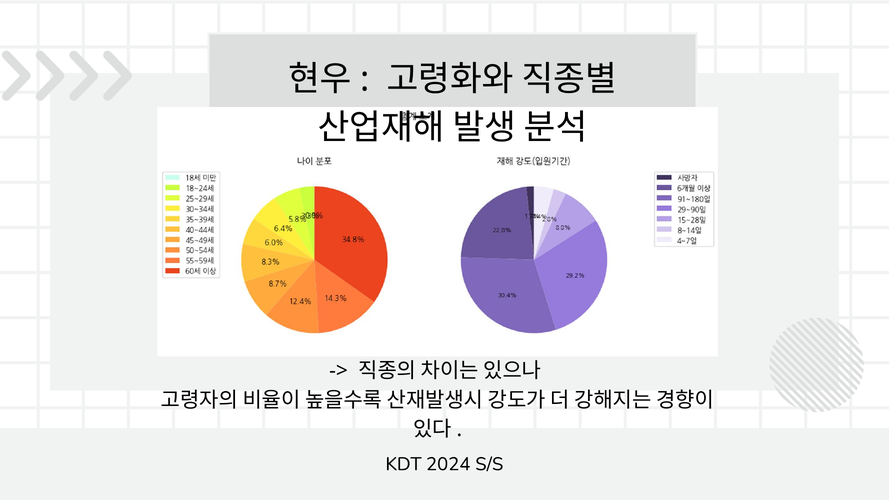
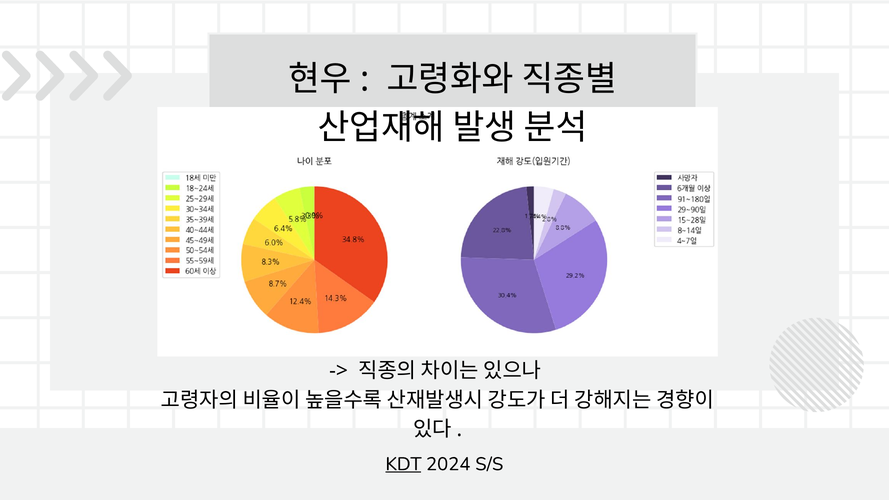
KDT underline: none -> present (404, 464)
